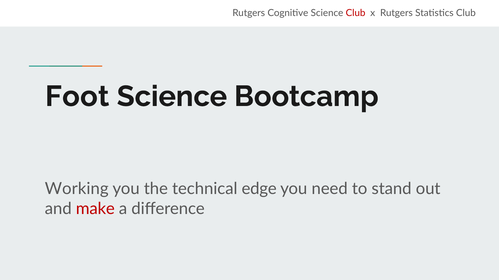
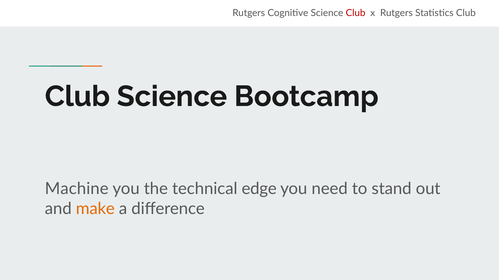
Foot: Foot -> Club (77, 97)
Working: Working -> Machine (77, 189)
make colour: red -> orange (95, 209)
